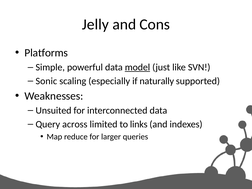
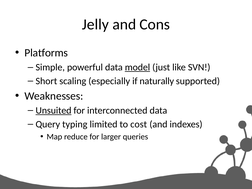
Sonic: Sonic -> Short (46, 81)
Unsuited underline: none -> present (54, 110)
across: across -> typing (75, 124)
links: links -> cost (139, 124)
